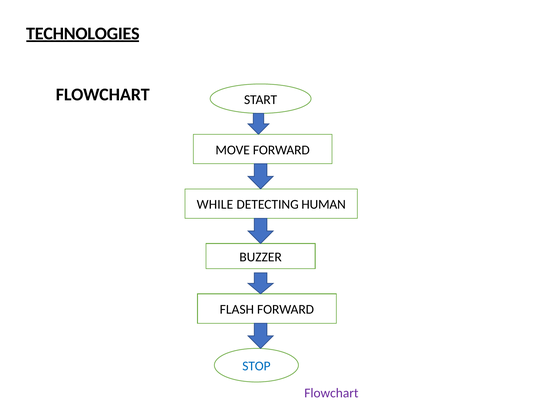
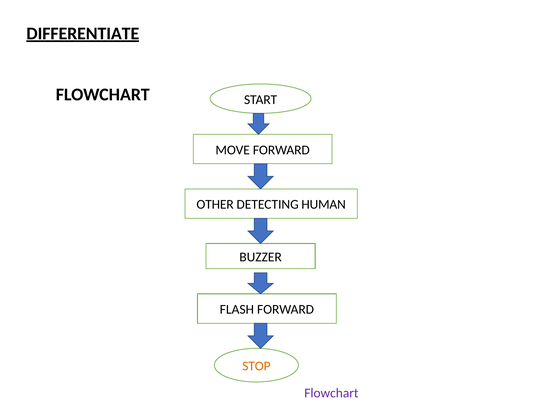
TECHNOLOGIES: TECHNOLOGIES -> DIFFERENTIATE (83, 34)
WHILE: WHILE -> OTHER (215, 205)
STOP colour: blue -> orange (256, 367)
